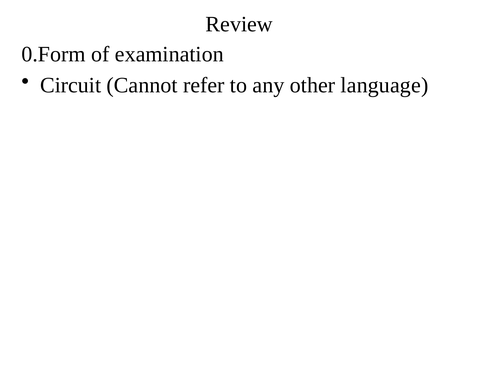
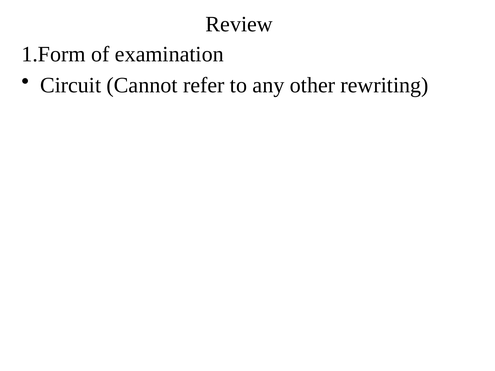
0.Form: 0.Form -> 1.Form (54, 54)
language: language -> rewriting (385, 85)
